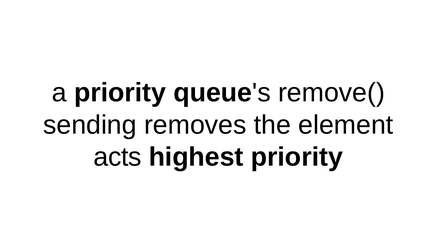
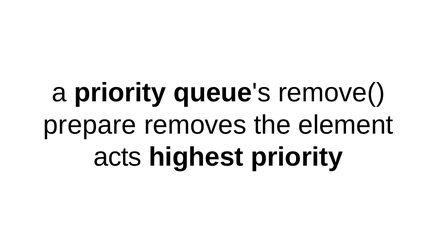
sending: sending -> prepare (90, 125)
